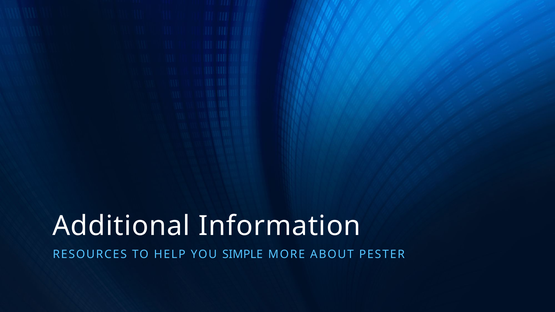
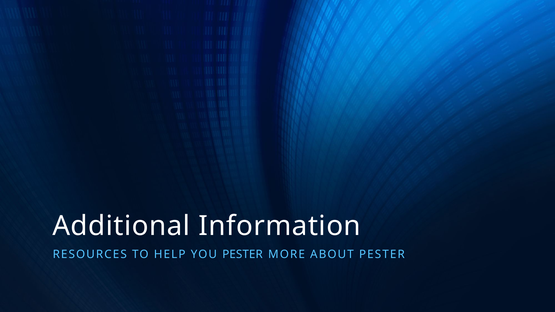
YOU SIMPLE: SIMPLE -> PESTER (242, 255)
